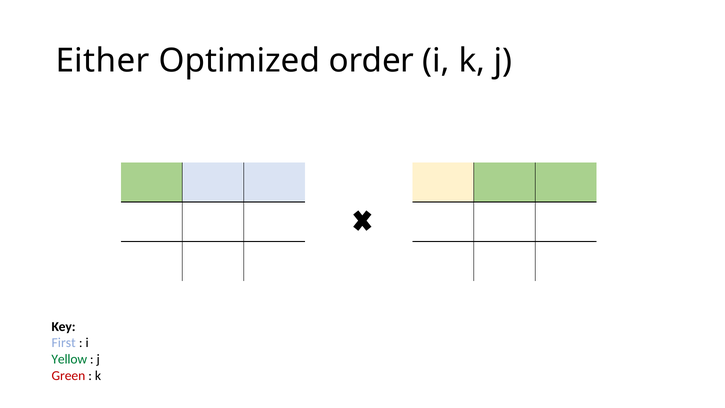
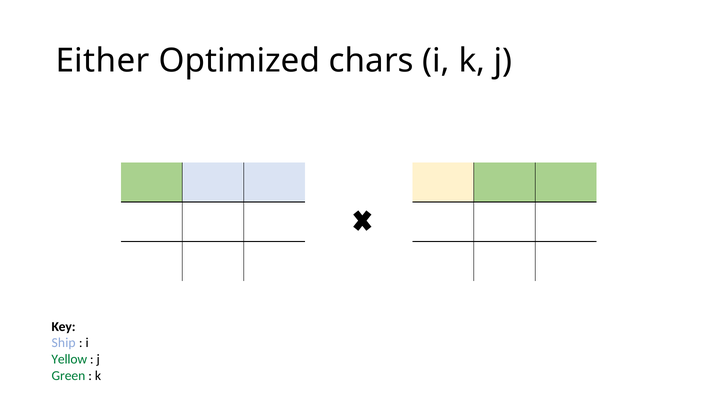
order: order -> chars (371, 61)
First: First -> Ship (64, 343)
Green colour: red -> green (68, 375)
